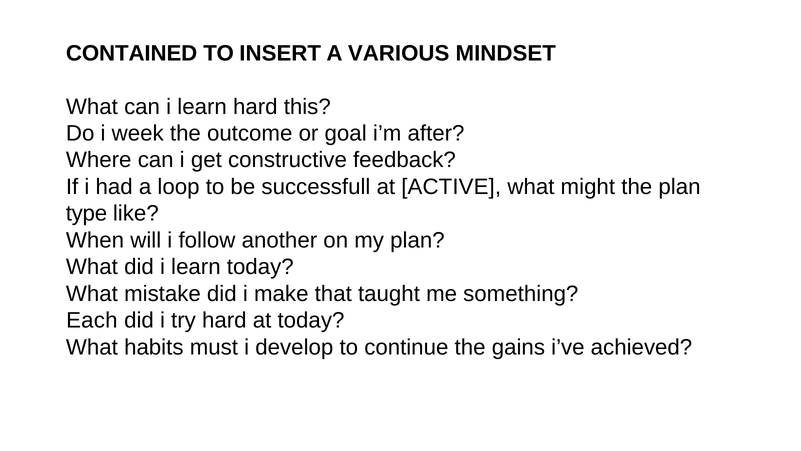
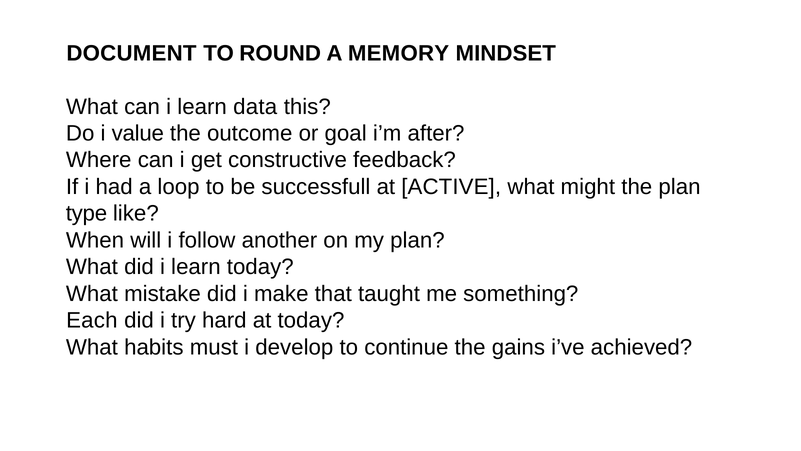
CONTAINED: CONTAINED -> DOCUMENT (131, 53)
INSERT: INSERT -> ROUND (280, 53)
VARIOUS: VARIOUS -> MEMORY (399, 53)
learn hard: hard -> data (255, 107)
week: week -> value (138, 133)
